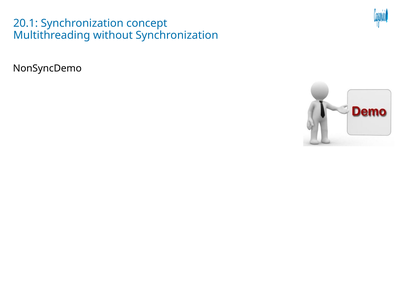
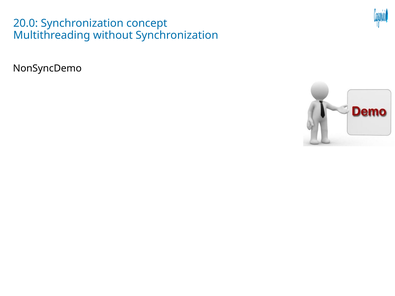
20.1: 20.1 -> 20.0 (26, 23)
